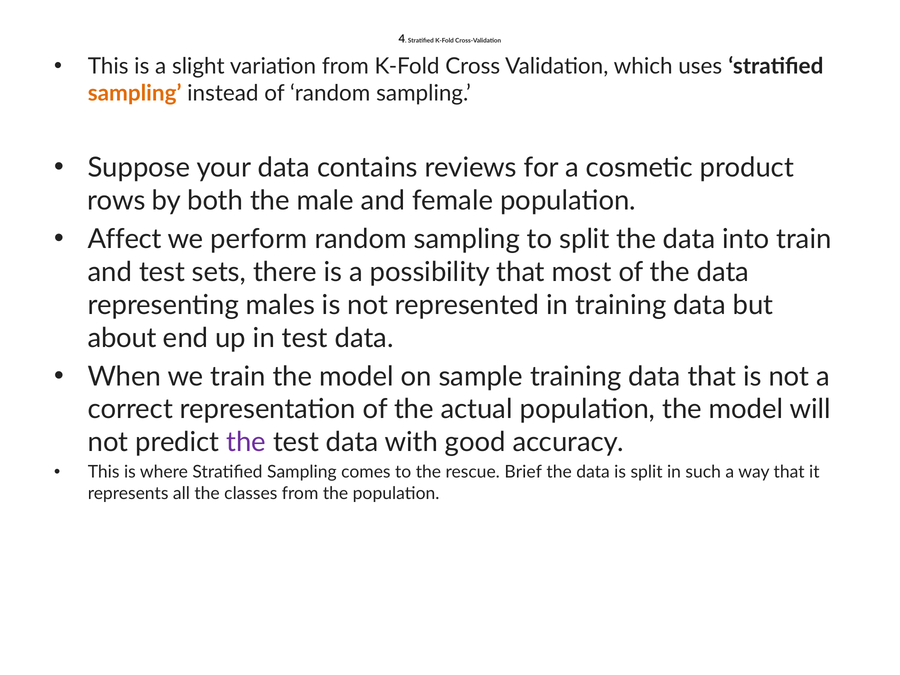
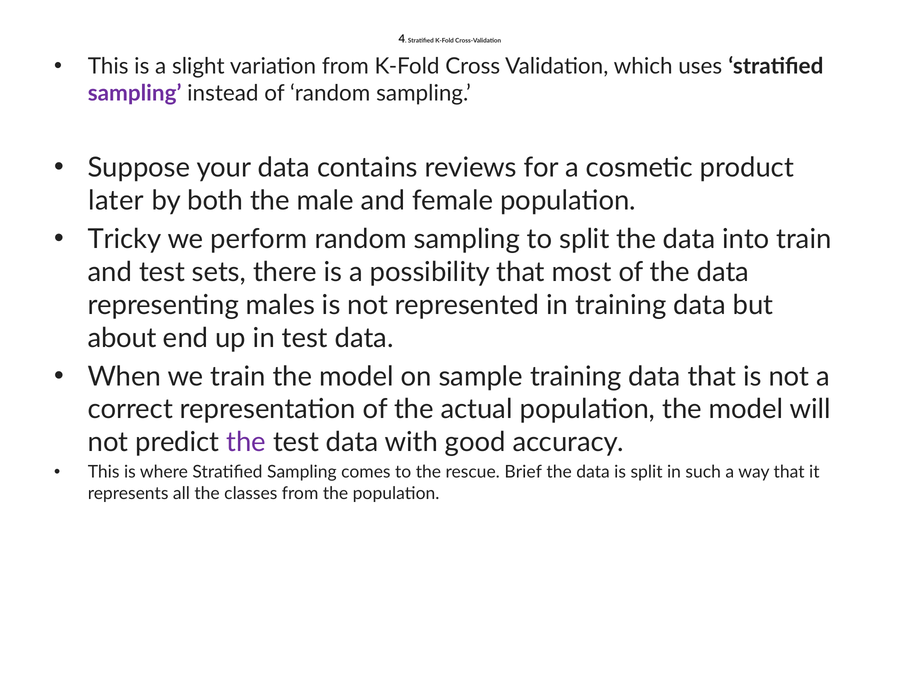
sampling colour: orange -> purple (135, 93)
rows: rows -> later (116, 201)
Affect: Affect -> Tricky (125, 239)
